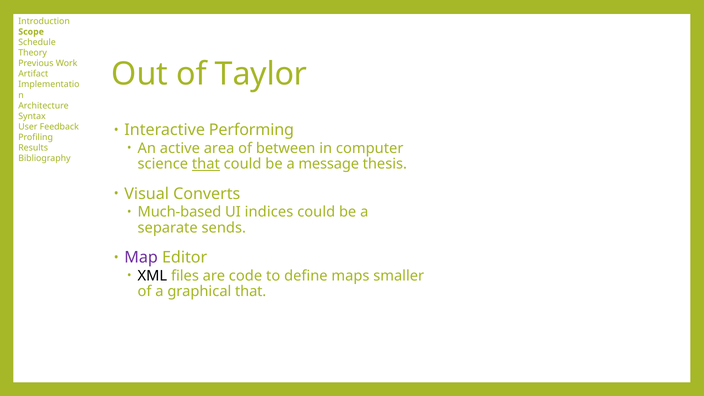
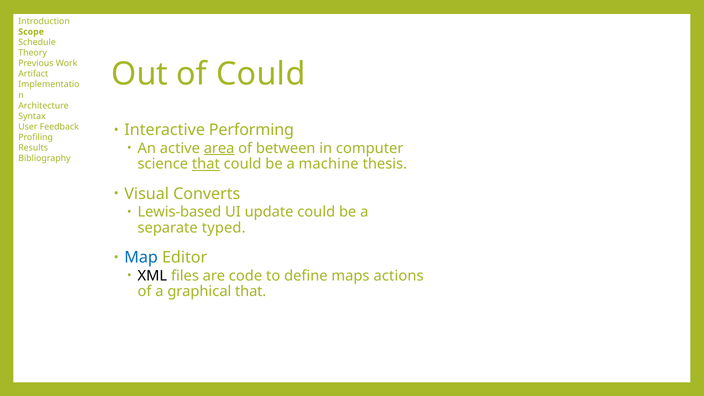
of Taylor: Taylor -> Could (261, 74)
area underline: none -> present (219, 148)
message: message -> machine (329, 164)
Much-based: Much-based -> Lewis-based (179, 212)
indices: indices -> update (269, 212)
sends: sends -> typed (224, 228)
Map colour: purple -> blue (141, 258)
smaller: smaller -> actions (399, 276)
